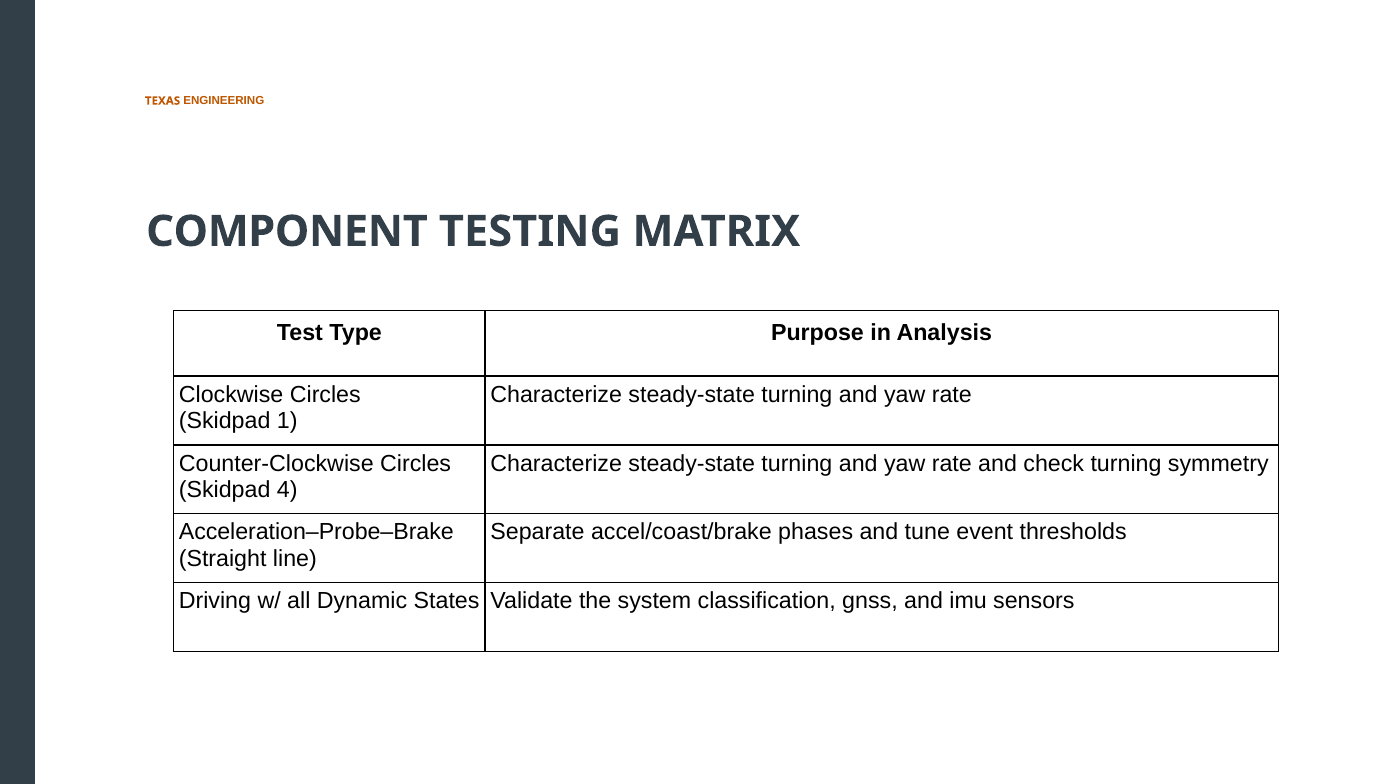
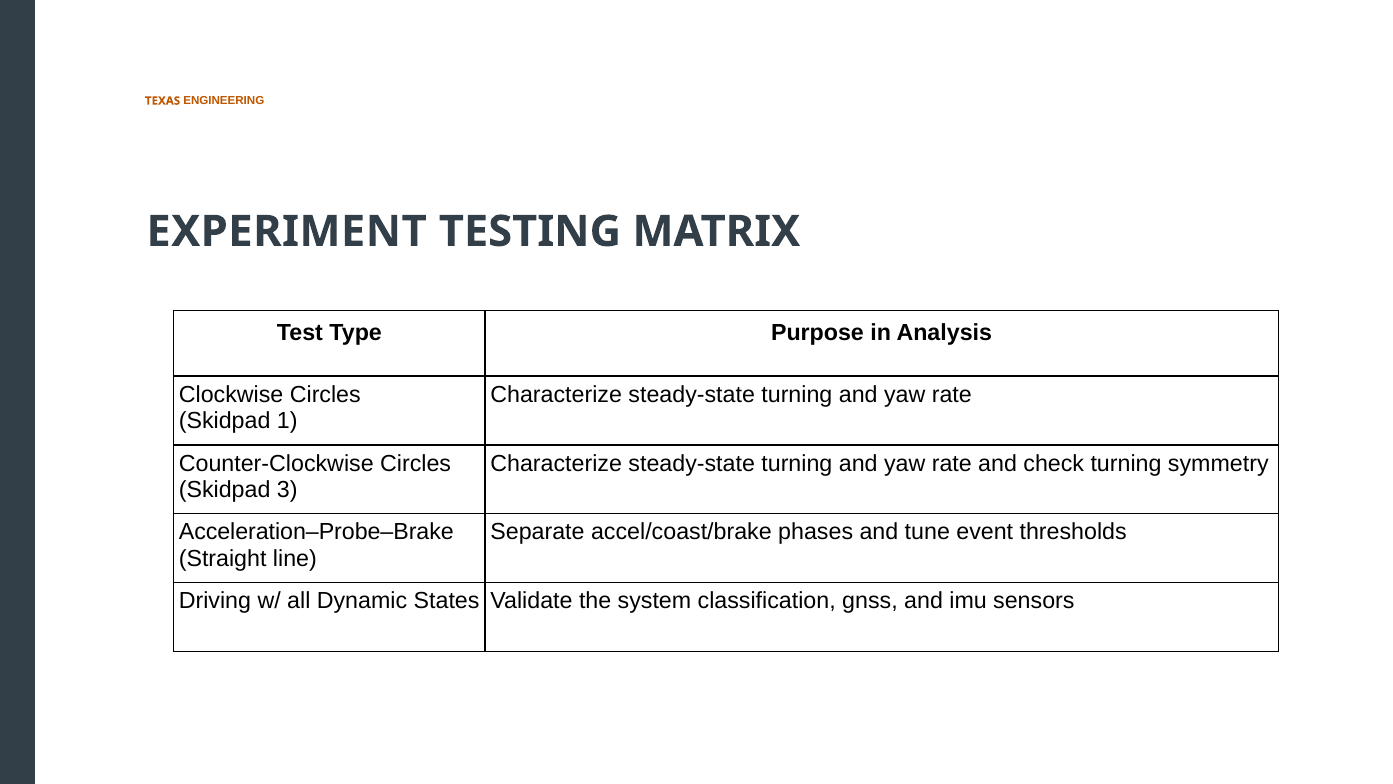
COMPONENT: COMPONENT -> EXPERIMENT (287, 231)
4: 4 -> 3 (287, 489)
